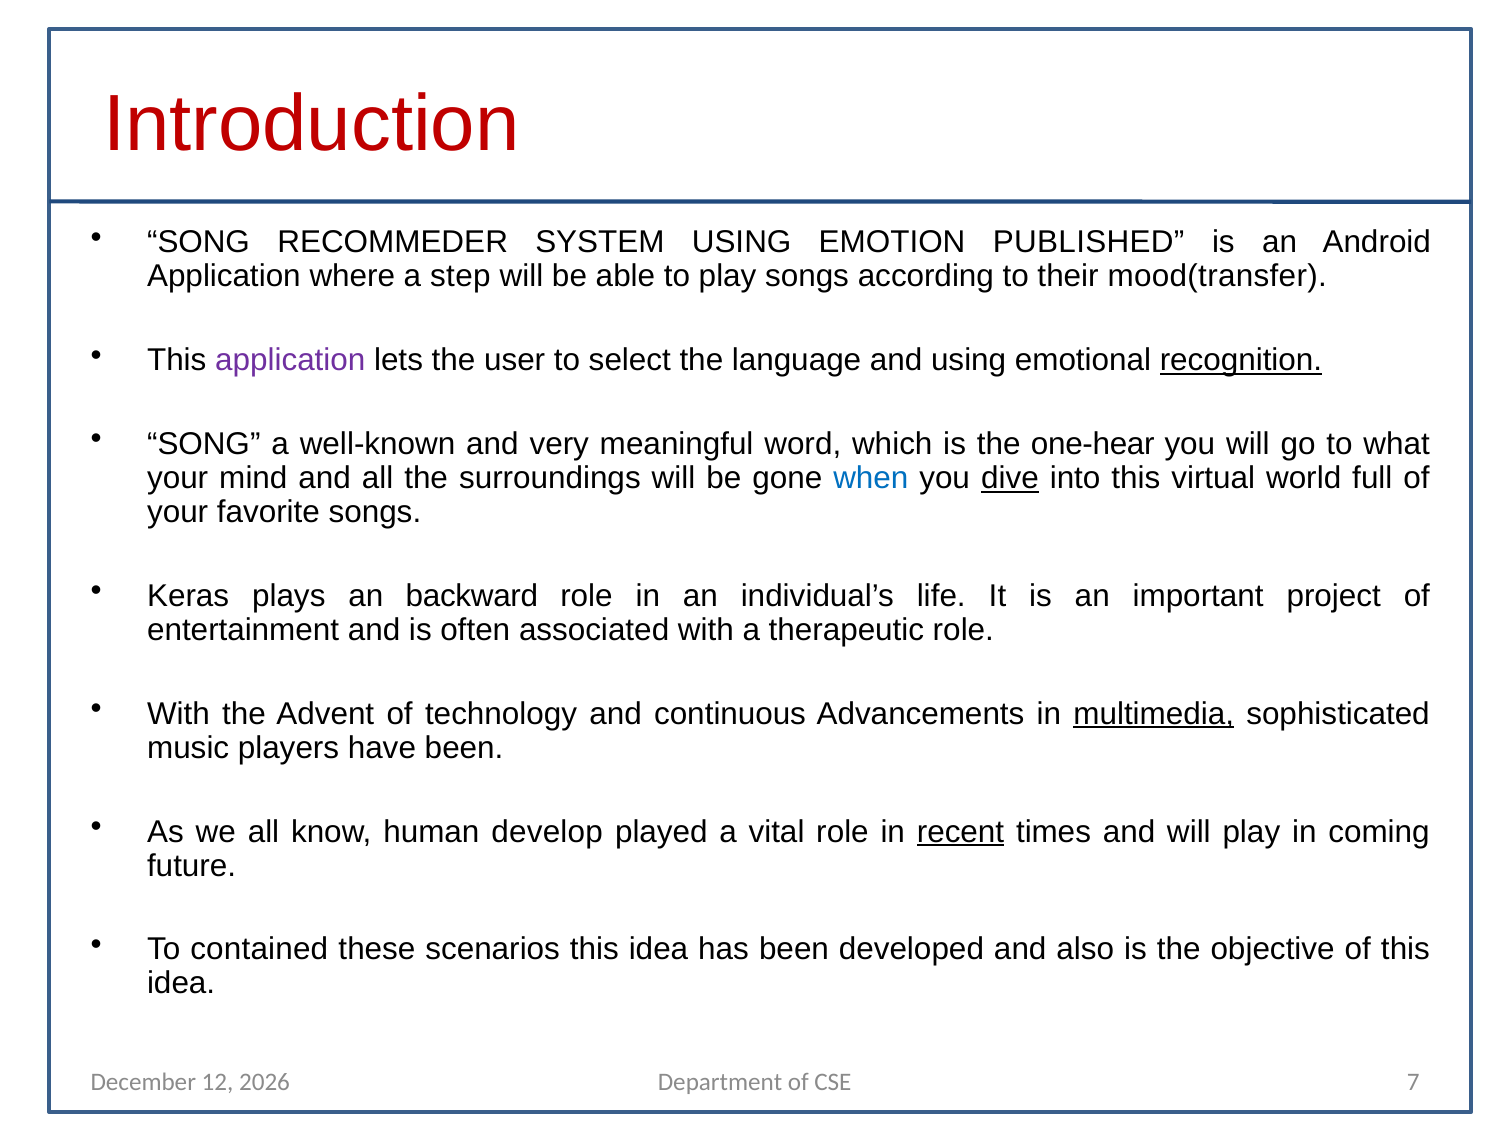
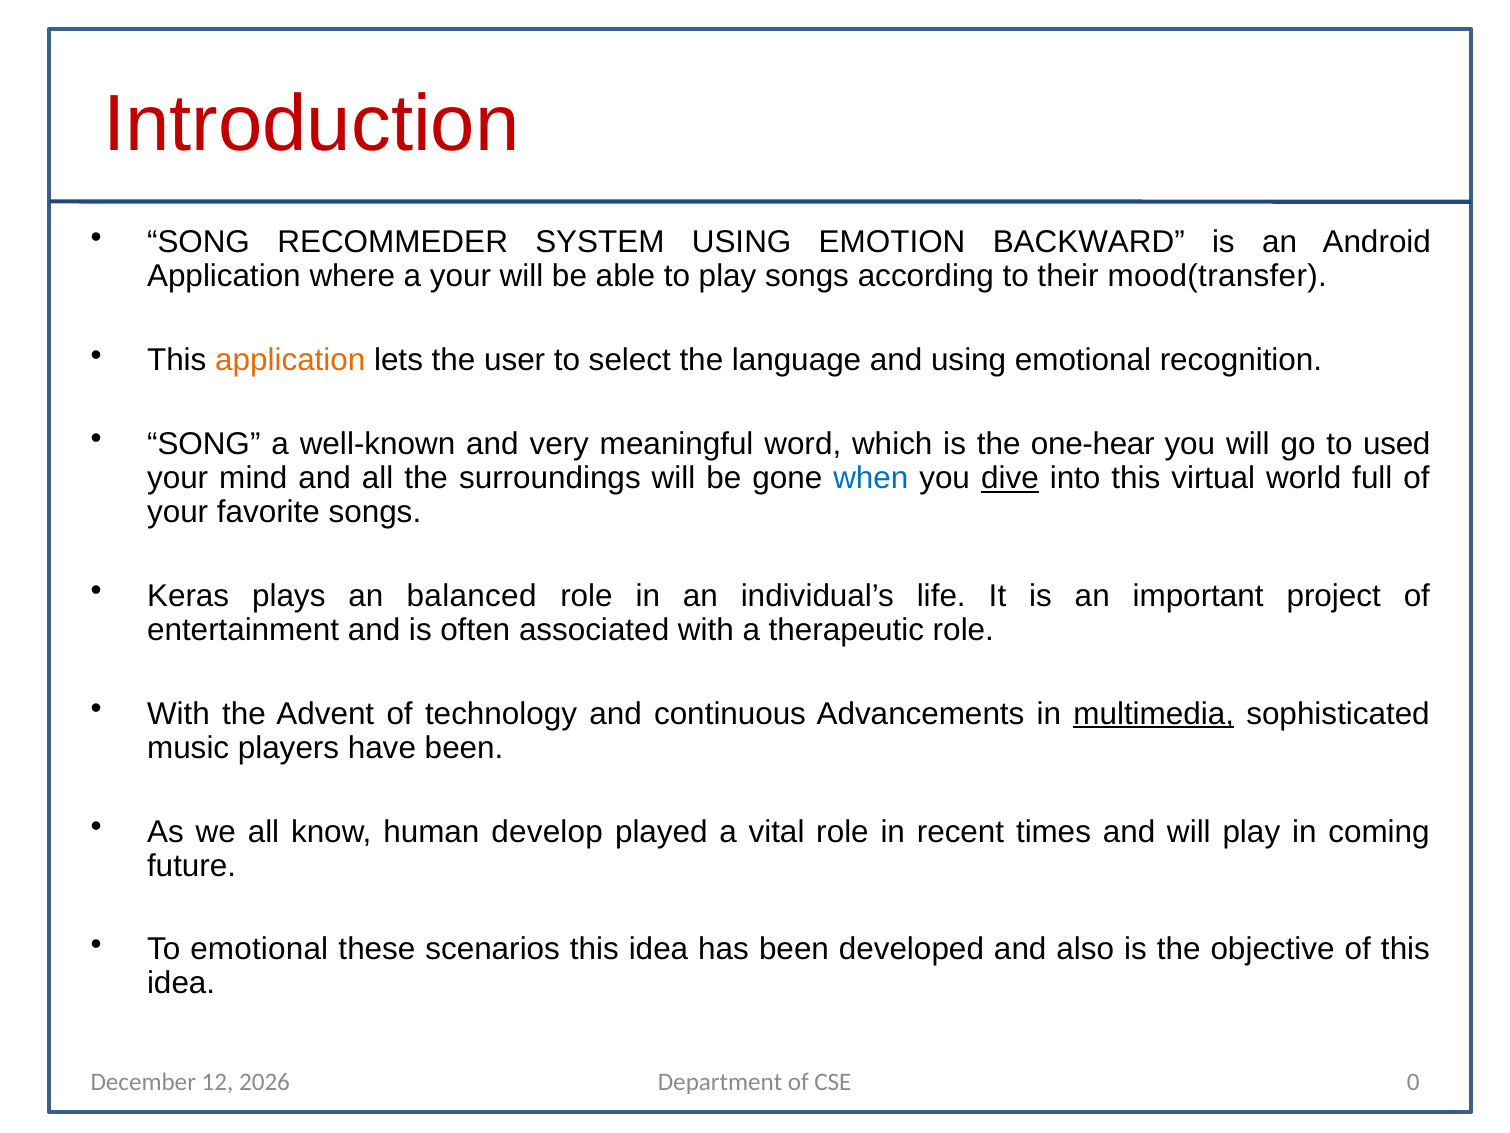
PUBLISHED: PUBLISHED -> BACKWARD (1089, 242)
a step: step -> your (461, 276)
application colour: purple -> orange (290, 360)
recognition underline: present -> none (1241, 360)
what: what -> used (1397, 444)
backward: backward -> balanced (472, 596)
recent underline: present -> none (960, 831)
To contained: contained -> emotional (259, 949)
7: 7 -> 0 (1413, 1081)
